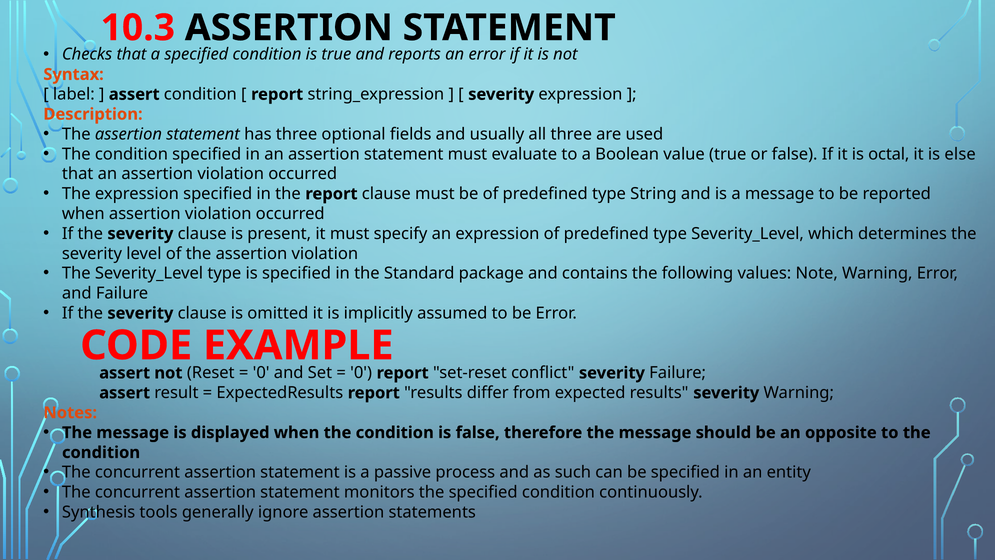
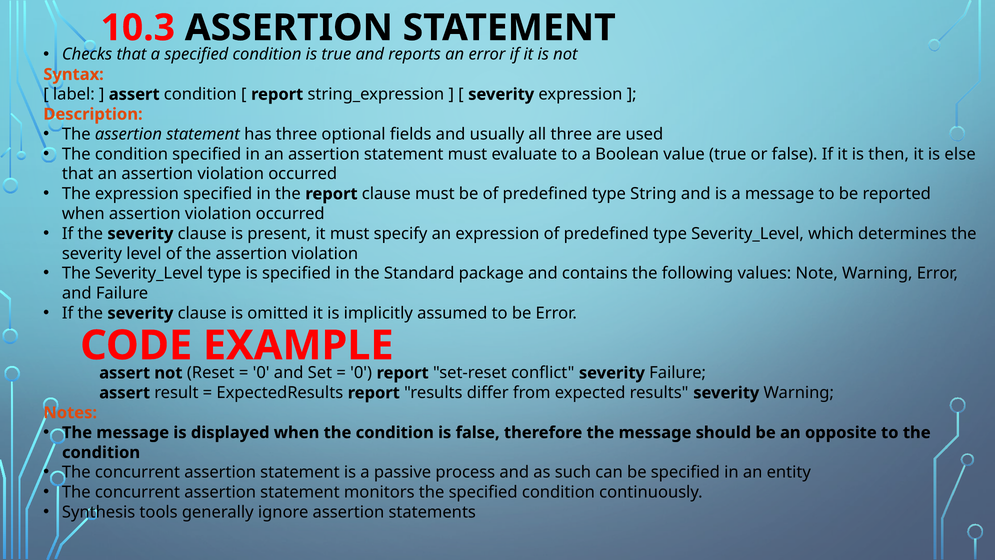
octal: octal -> then (889, 154)
